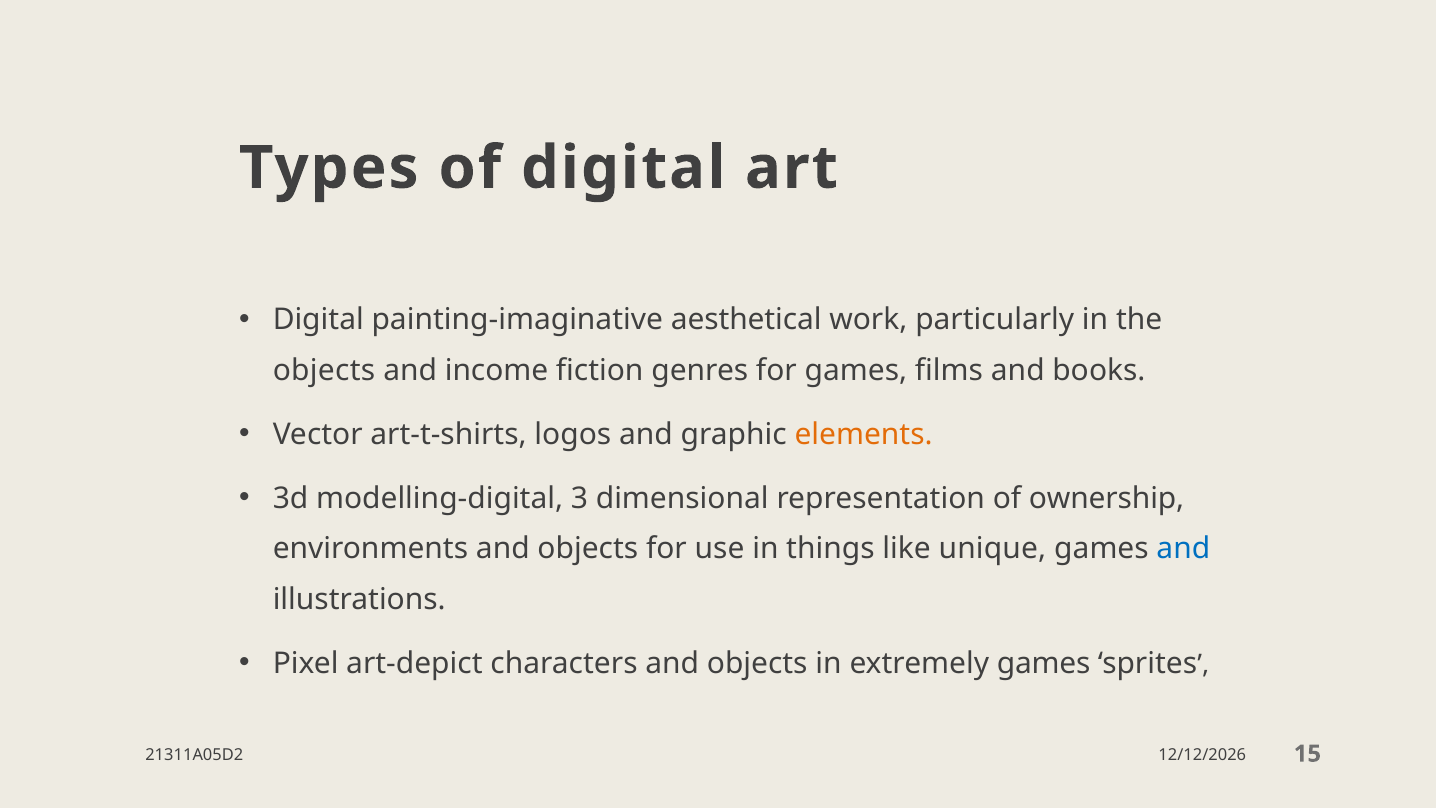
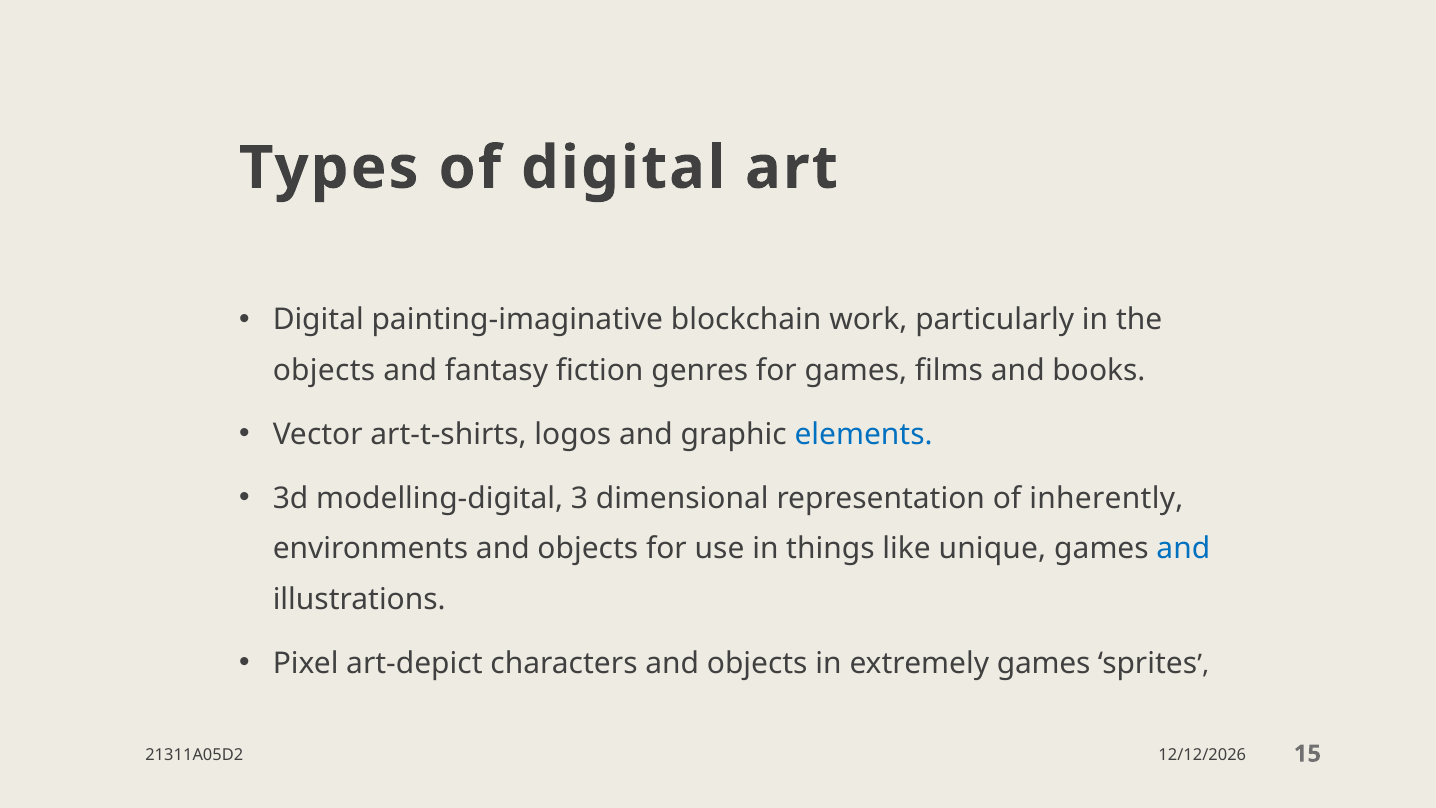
aesthetical: aesthetical -> blockchain (746, 320)
income: income -> fantasy (496, 370)
elements colour: orange -> blue (864, 434)
ownership: ownership -> inherently (1106, 499)
